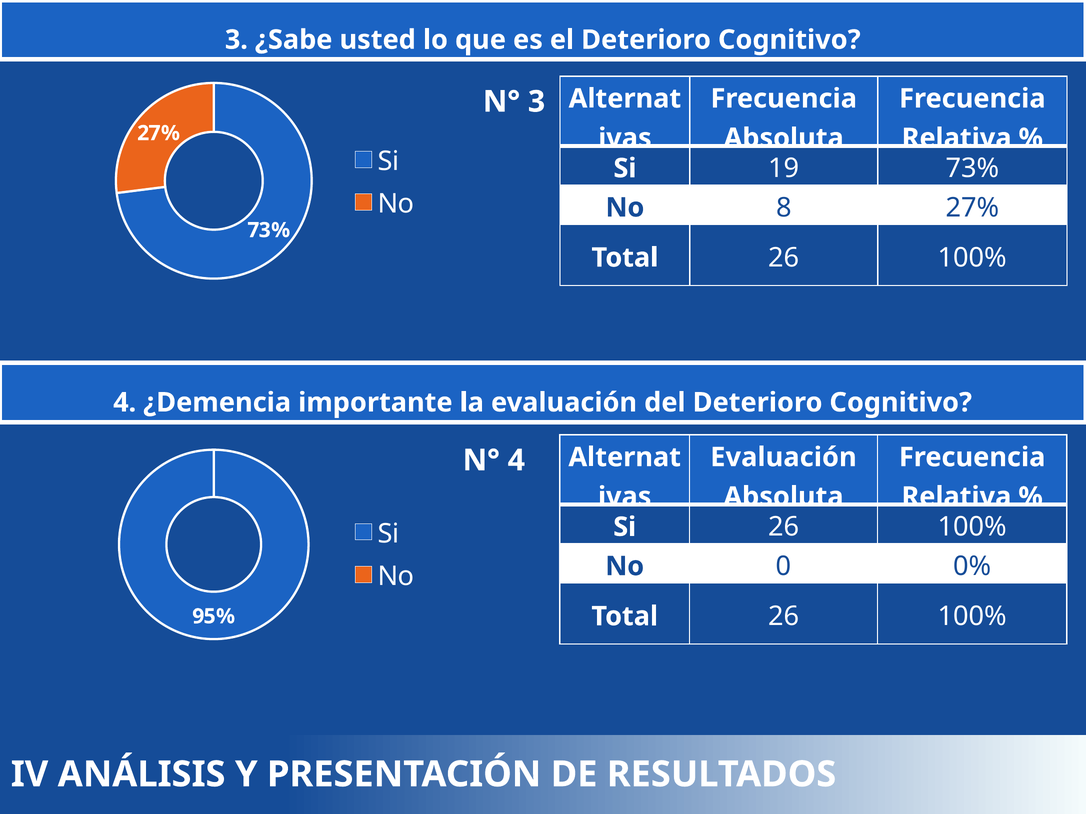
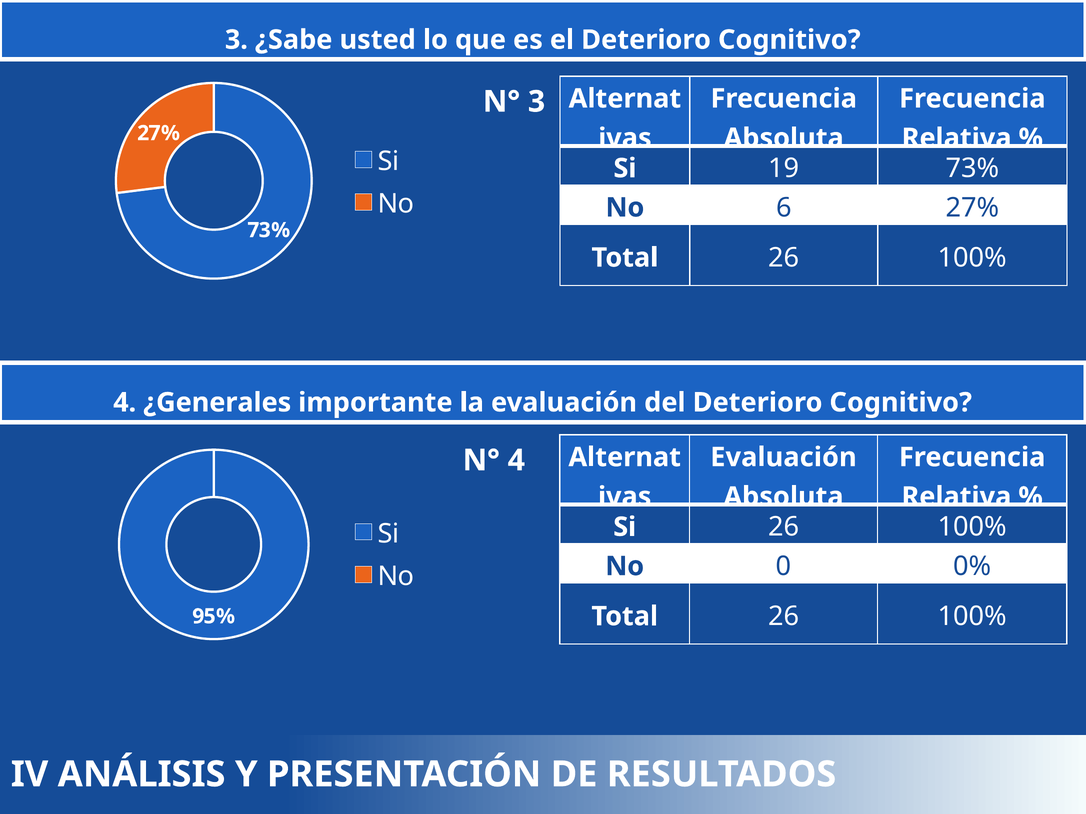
8: 8 -> 6 (784, 208)
¿Demencia: ¿Demencia -> ¿Generales (217, 403)
